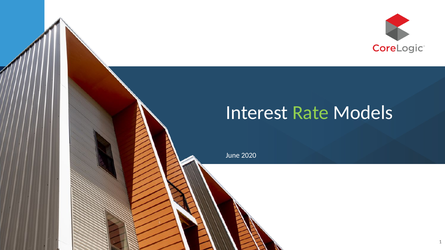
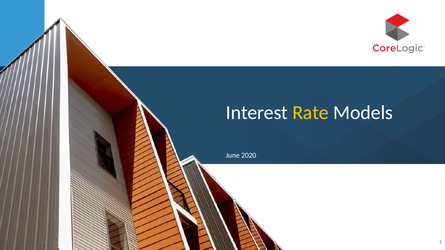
Rate colour: light green -> yellow (311, 113)
